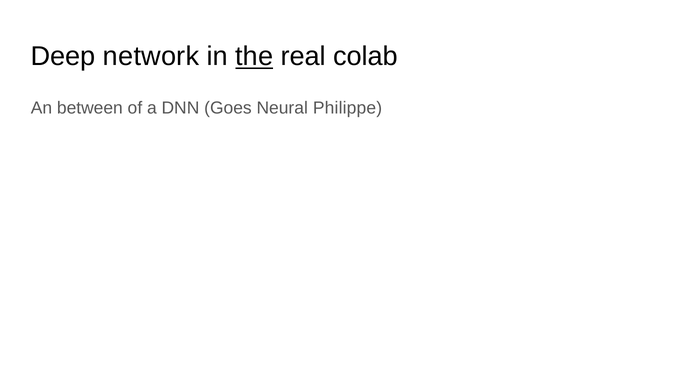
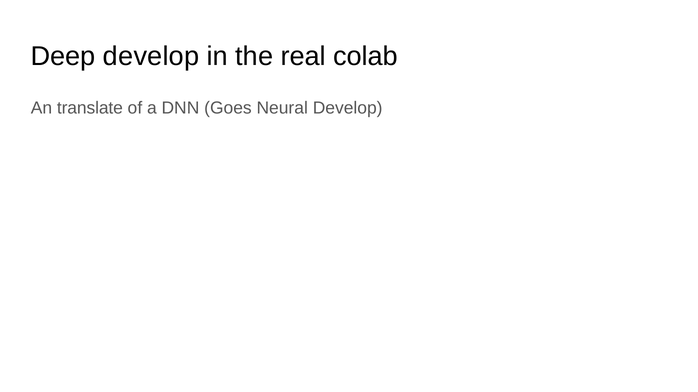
Deep network: network -> develop (151, 57)
the underline: present -> none (254, 57)
between: between -> translate (90, 108)
Neural Philippe: Philippe -> Develop (348, 108)
